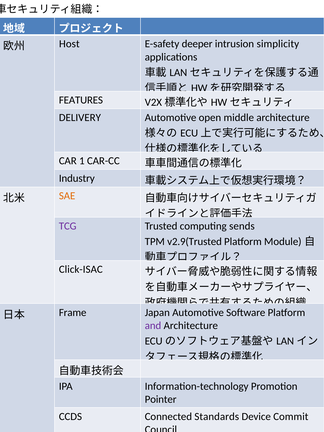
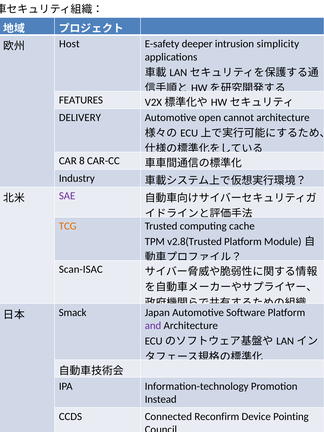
middle: middle -> cannot (239, 118)
1: 1 -> 8 (82, 161)
SAE colour: orange -> purple (67, 196)
TCG colour: purple -> orange (68, 226)
sends: sends -> cache (242, 226)
v2.9(Trusted: v2.9(Trusted -> v2.8(Trusted (195, 241)
Click-ISAC: Click-ISAC -> Scan-ISAC (81, 269)
Frame: Frame -> Smack (73, 312)
Pointer: Pointer -> Instead (161, 399)
Standards: Standards -> Reconfirm (217, 416)
Commit: Commit -> Pointing (291, 416)
